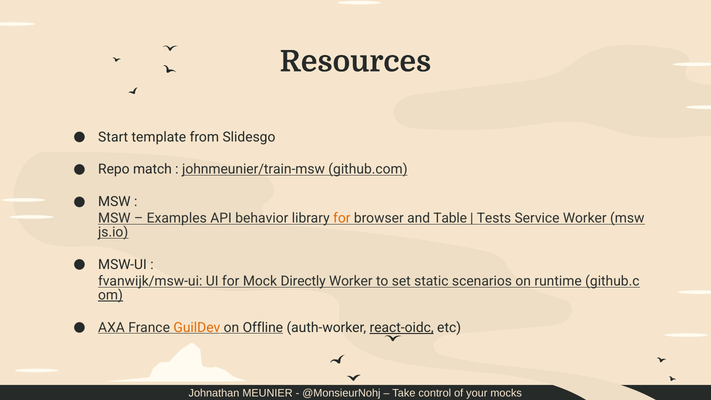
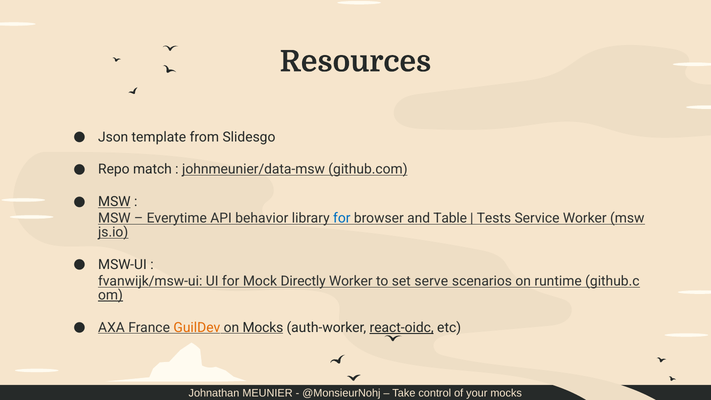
Start: Start -> Json (113, 137)
johnmeunier/train-msw: johnmeunier/train-msw -> johnmeunier/data-msw (254, 169)
MSW underline: none -> present (114, 202)
Examples: Examples -> Everytime (177, 218)
for colour: orange -> blue (342, 218)
static: static -> serve (431, 281)
on Offline: Offline -> Mocks (263, 327)
